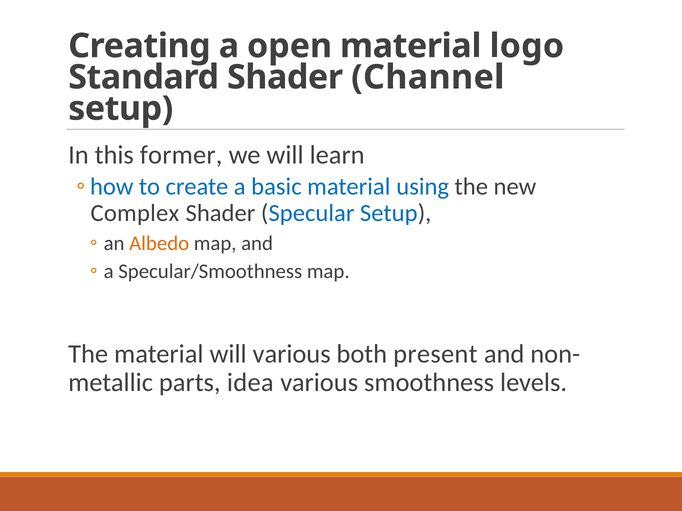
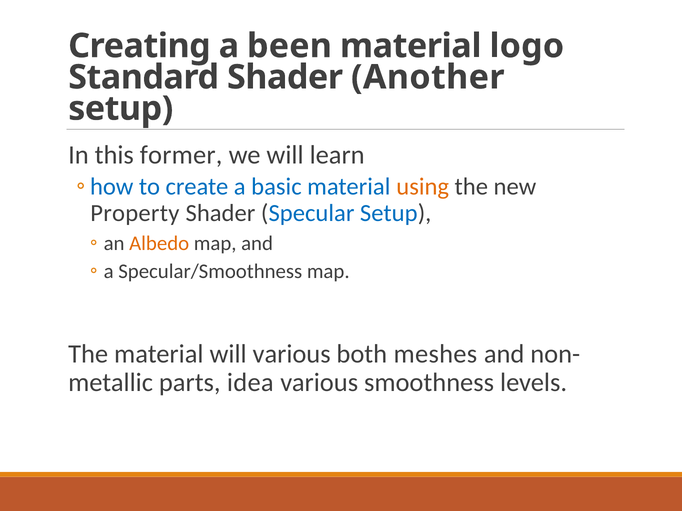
open: open -> been (289, 46)
Channel: Channel -> Another (428, 77)
using colour: blue -> orange (423, 187)
Complex: Complex -> Property (135, 213)
present: present -> meshes (435, 354)
